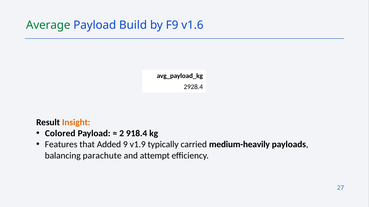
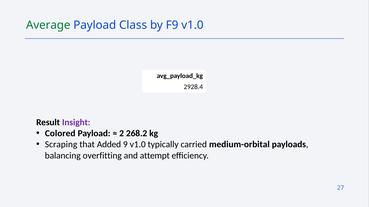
Build: Build -> Class (133, 25)
F9 v1.6: v1.6 -> v1.0 (192, 25)
Insight colour: orange -> purple (76, 123)
918.4: 918.4 -> 268.2 (137, 134)
Features: Features -> Scraping (61, 145)
9 v1.9: v1.9 -> v1.0 (138, 145)
medium-heavily: medium-heavily -> medium-orbital (239, 145)
parachute: parachute -> overfitting (102, 156)
